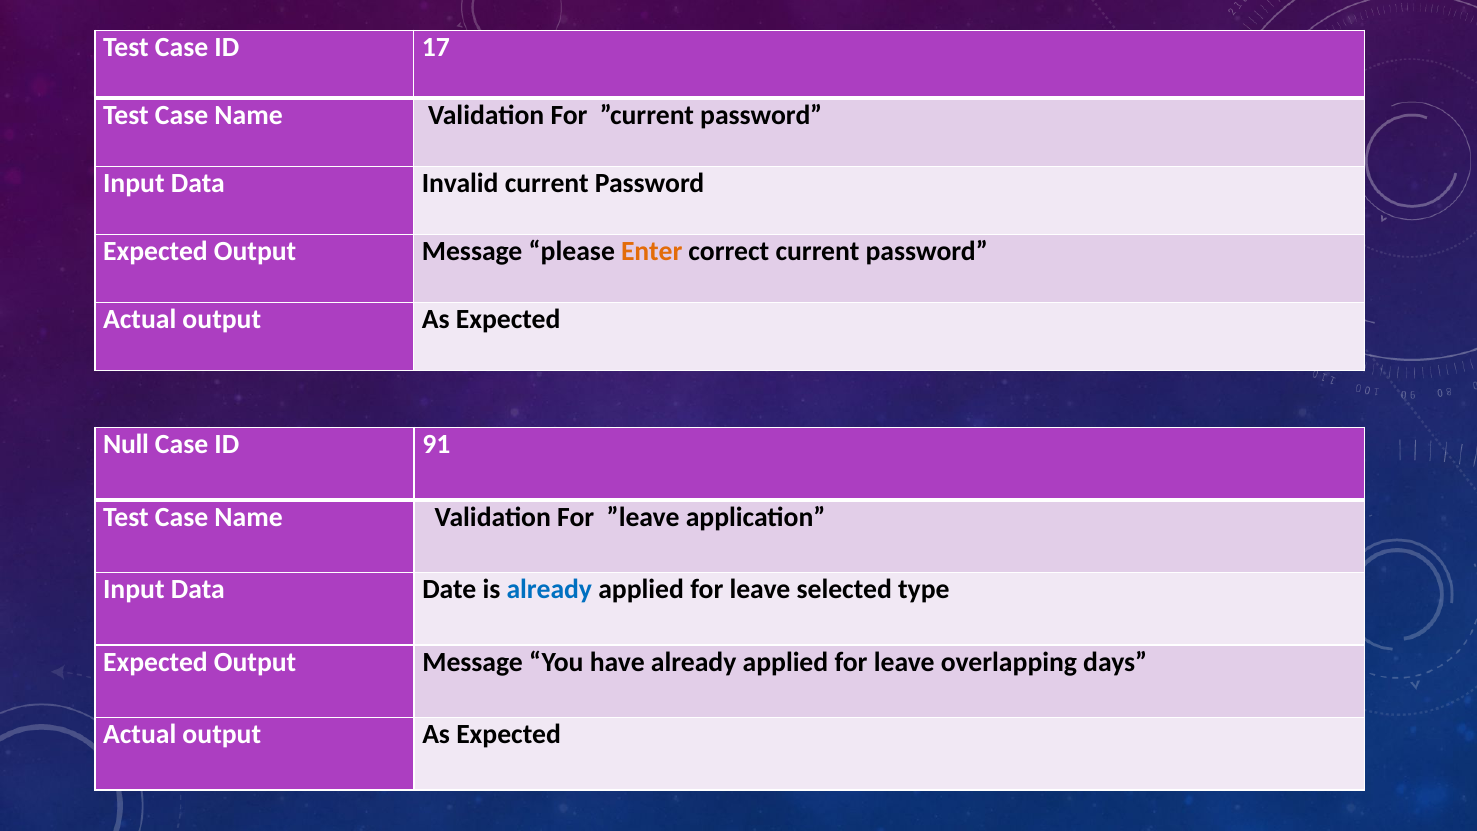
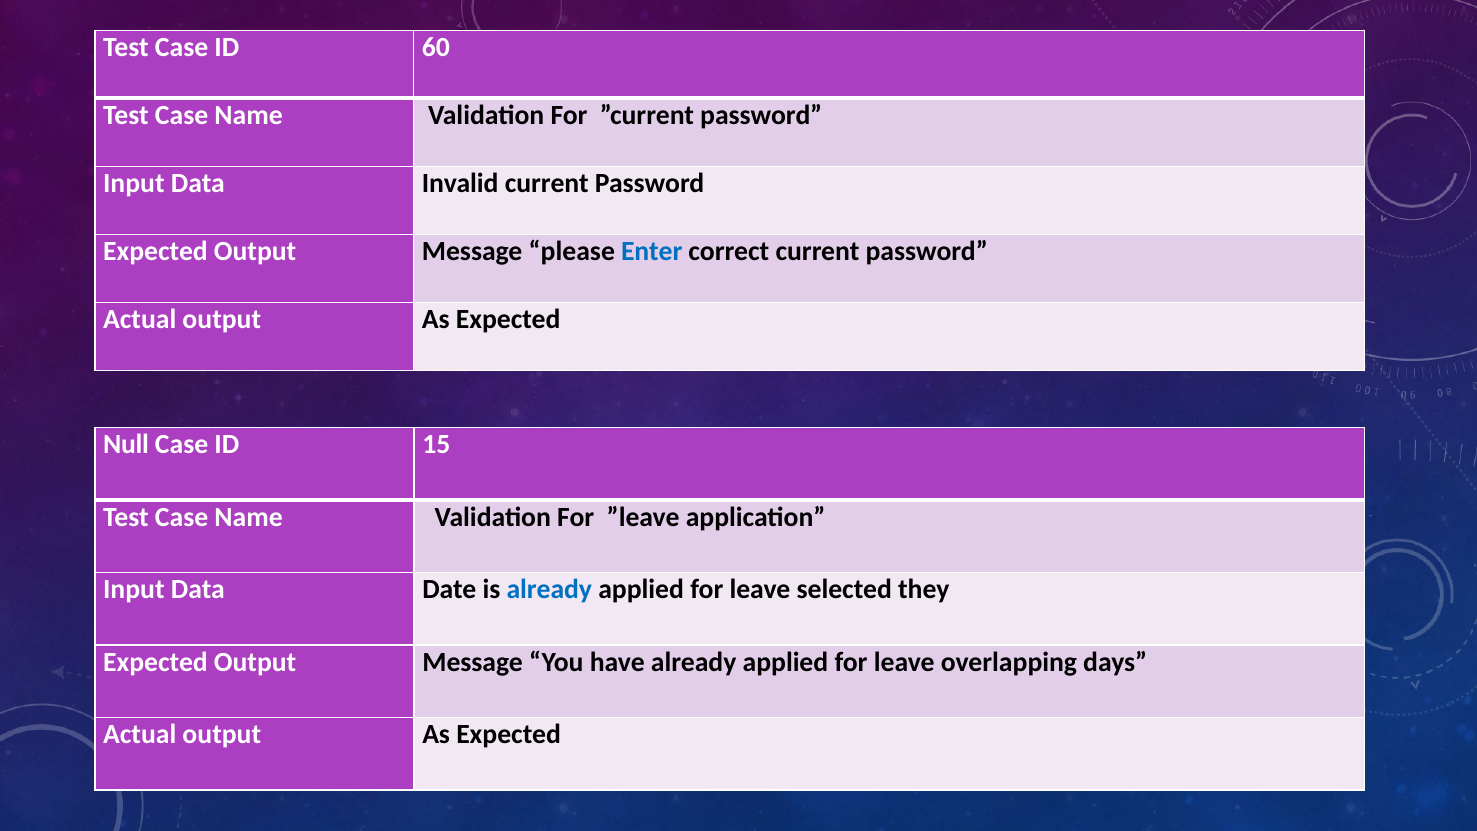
17: 17 -> 60 (436, 48)
Enter colour: orange -> blue (652, 252)
91: 91 -> 15 (436, 445)
type: type -> they (924, 590)
